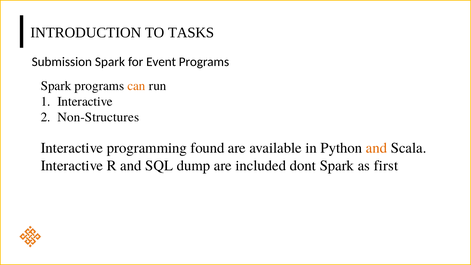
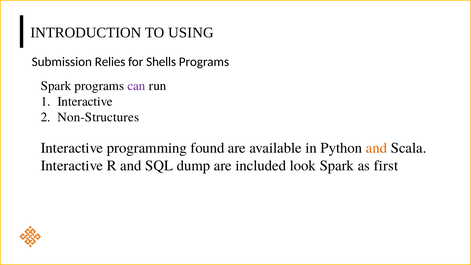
TASKS: TASKS -> USING (191, 32)
Submission Spark: Spark -> Relies (110, 62)
Event: Event -> Shells (161, 62)
can colour: orange -> purple (136, 86)
dont: dont -> look (303, 165)
